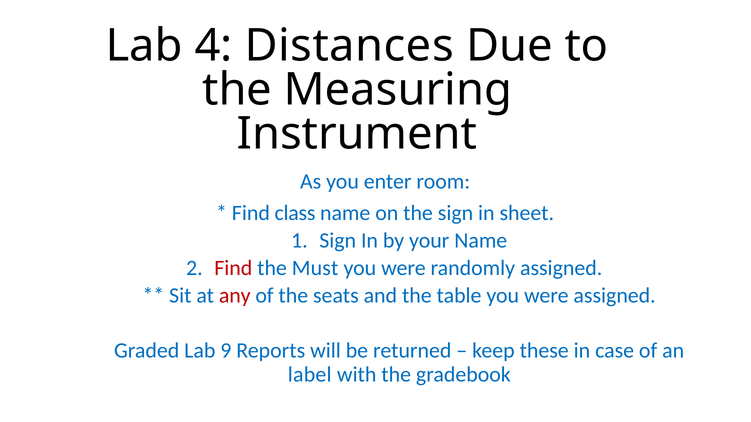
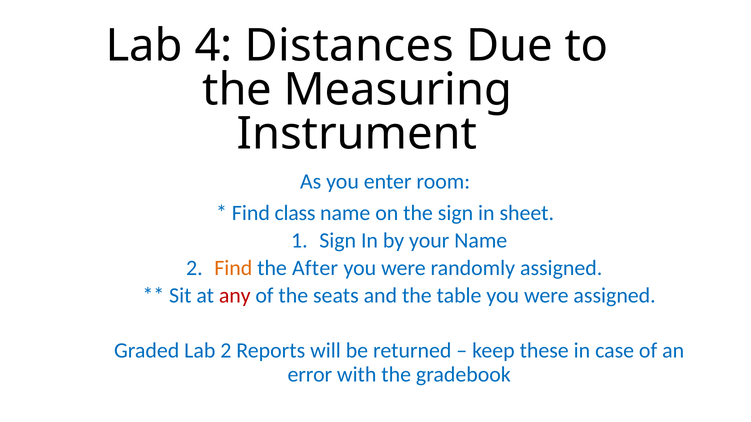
Find colour: red -> orange (233, 268)
Must: Must -> After (315, 268)
Lab 9: 9 -> 2 (226, 351)
label: label -> error (310, 375)
